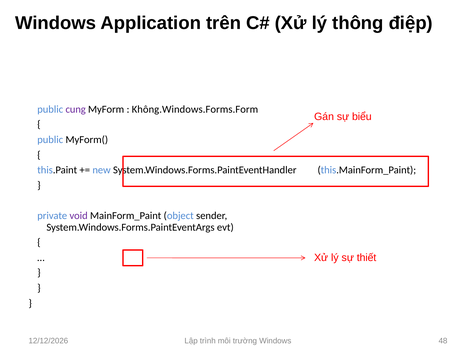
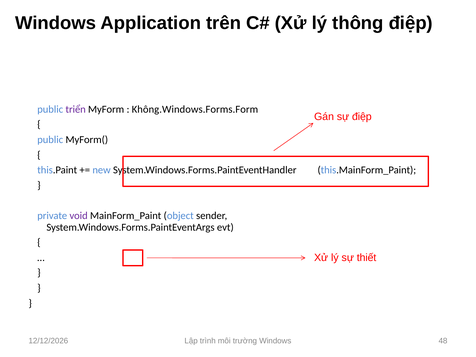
cung: cung -> triển (76, 109)
sự biểu: biểu -> điệp (362, 117)
